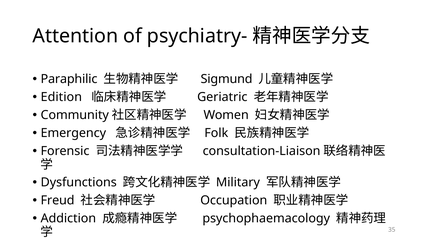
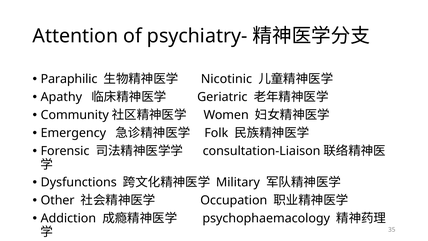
Sigmund: Sigmund -> Nicotinic (226, 79)
Edition: Edition -> Apathy (61, 97)
Freud: Freud -> Other (58, 200)
